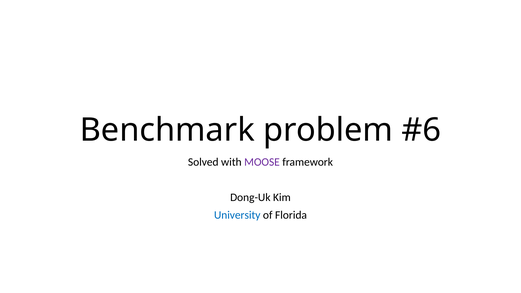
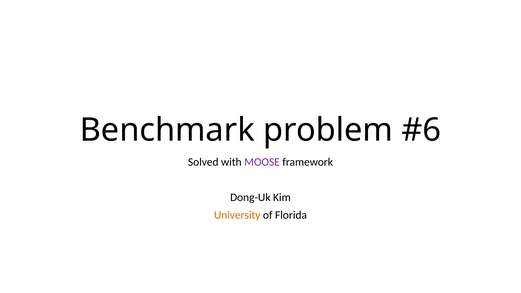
University colour: blue -> orange (237, 215)
